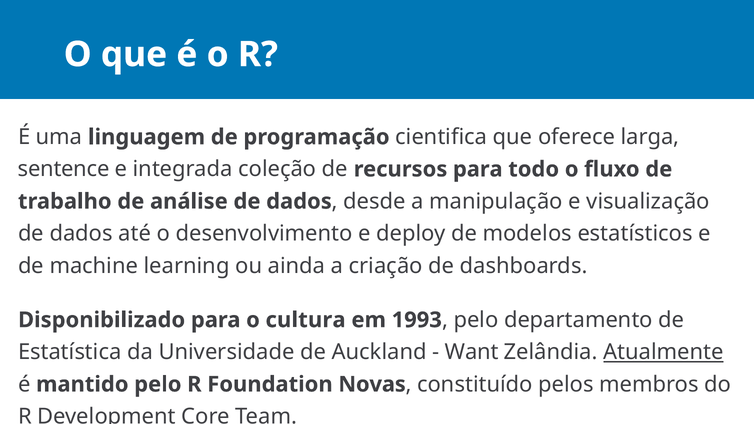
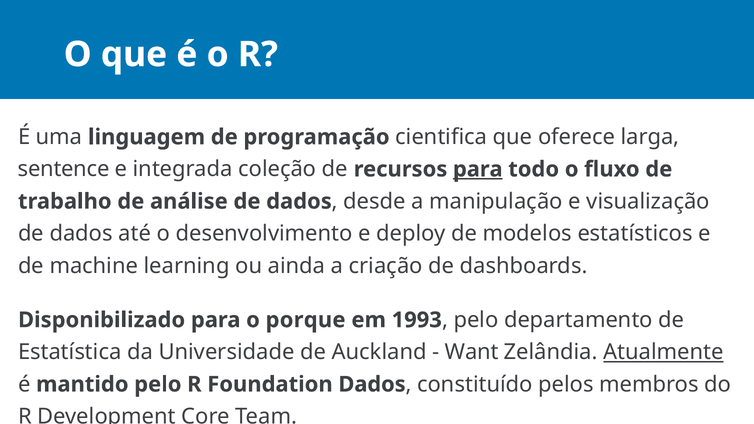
para underline: none -> present (478, 169)
cultura: cultura -> porque (306, 320)
Foundation Novas: Novas -> Dados (372, 384)
